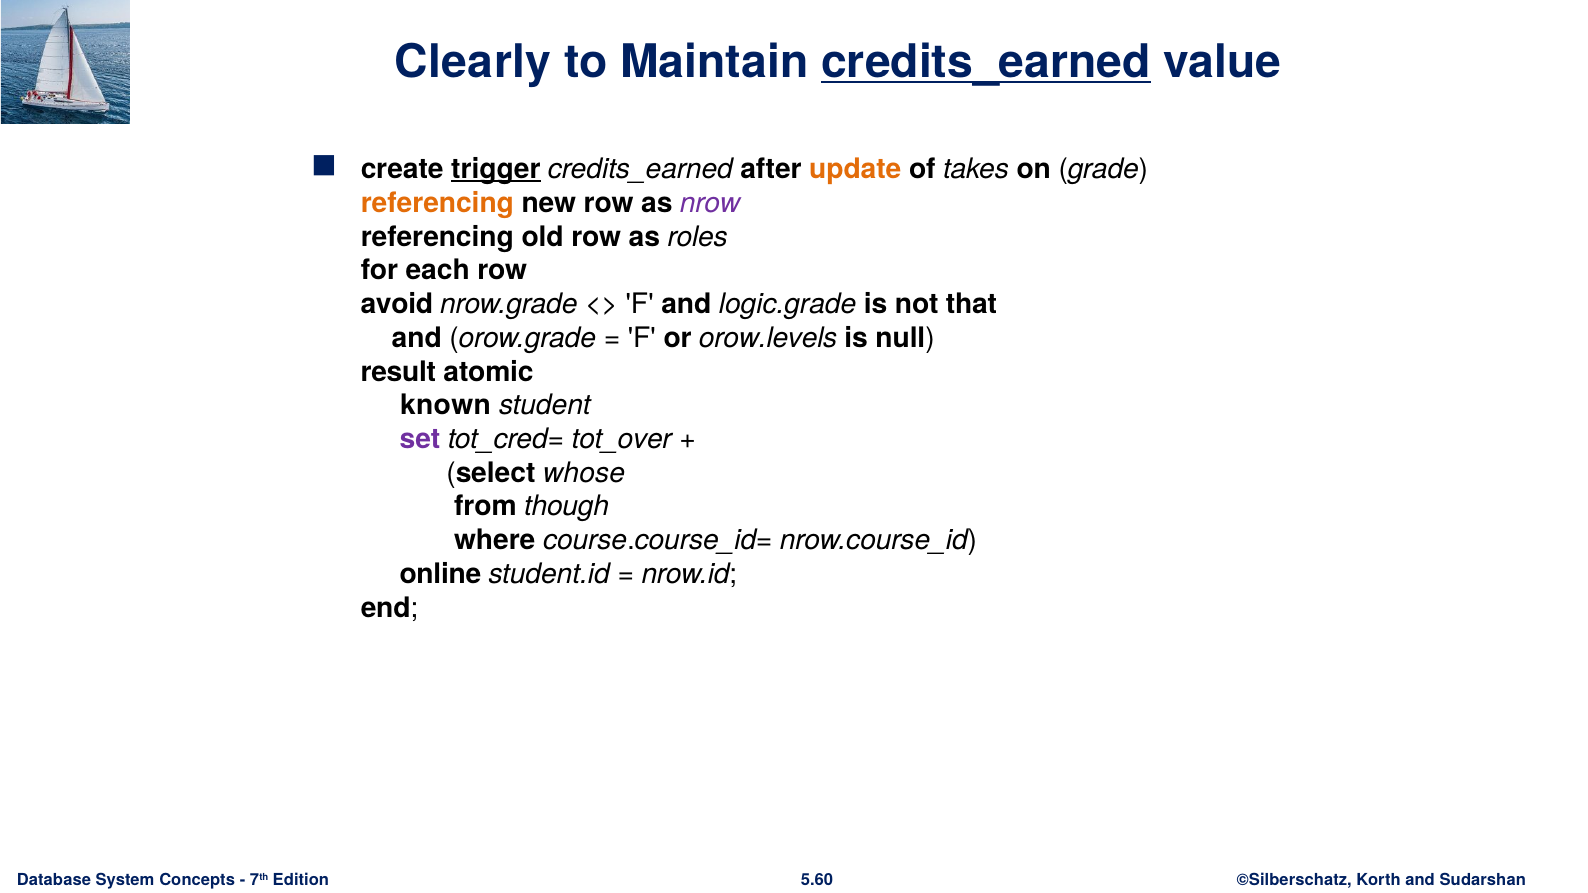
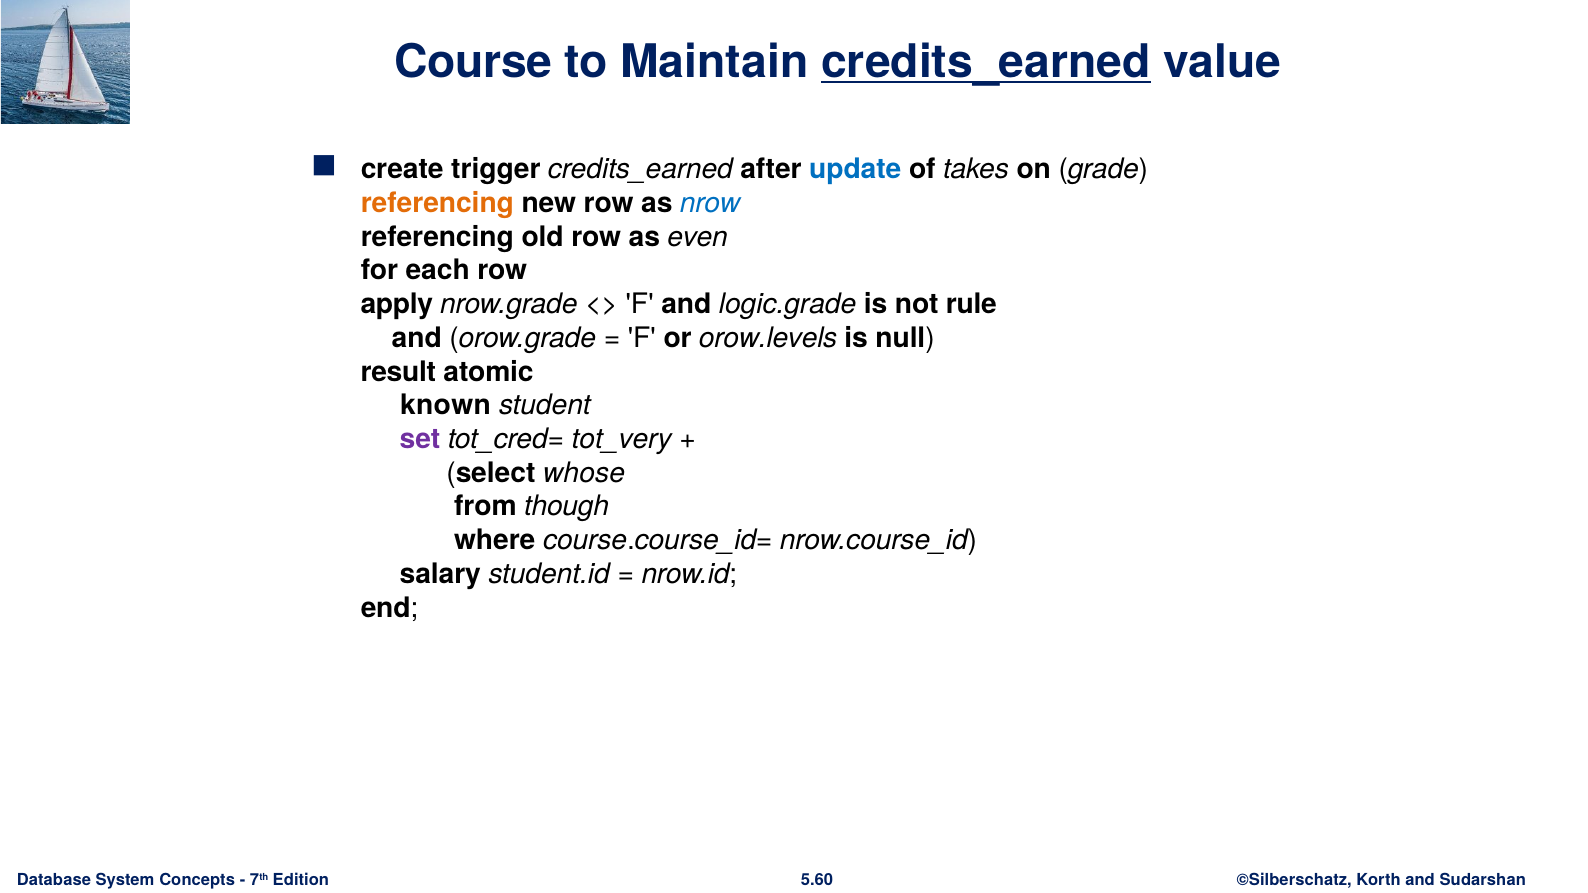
Clearly: Clearly -> Course (474, 62)
trigger underline: present -> none (496, 169)
update colour: orange -> blue (855, 169)
nrow colour: purple -> blue (710, 203)
roles: roles -> even (698, 237)
avoid: avoid -> apply (397, 304)
that: that -> rule (971, 304)
tot_over: tot_over -> tot_very (622, 439)
online: online -> salary (440, 574)
